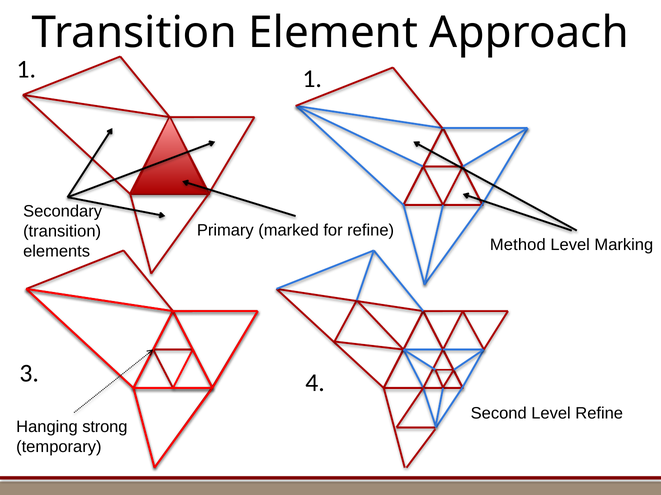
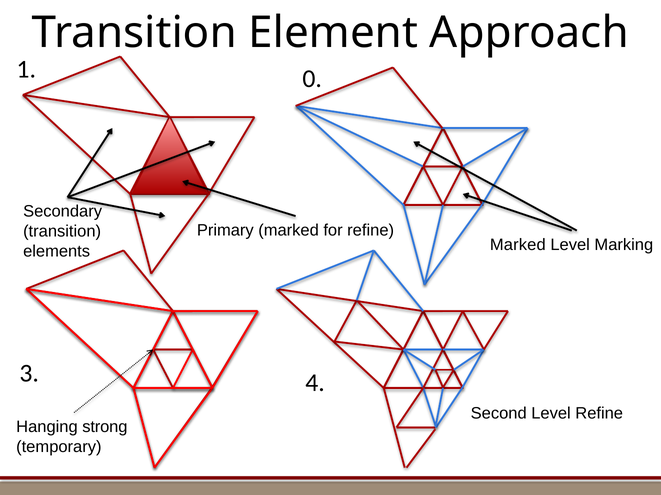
1 1: 1 -> 0 (312, 79)
Method: Method -> Marked (518, 245)
